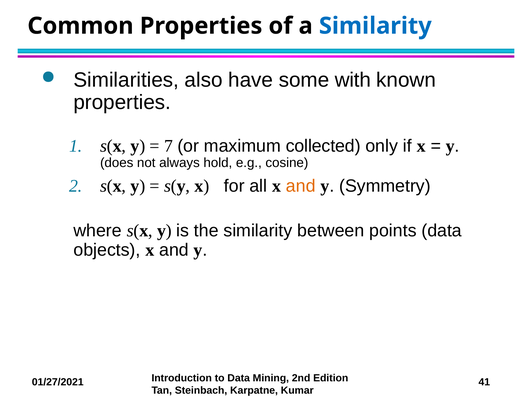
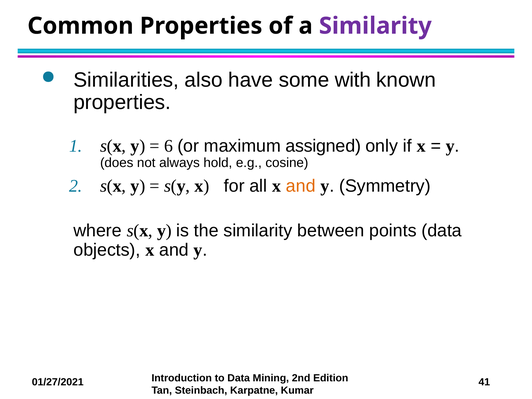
Similarity colour: blue -> purple (375, 26)
7: 7 -> 6 (169, 146)
collected: collected -> assigned (323, 146)
